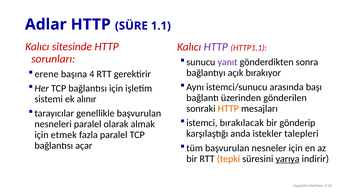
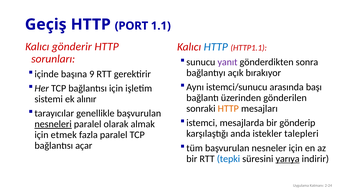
Adlar: Adlar -> Geçiş (46, 24)
SÜRE: SÜRE -> PORT (131, 26)
sitesinde: sitesinde -> gönderir (72, 47)
HTTP colour: purple -> blue (216, 47)
erene: erene -> içinde (47, 74)
4: 4 -> 9 (92, 74)
bırakılacak: bırakılacak -> mesajlarda (242, 123)
nesneleri underline: none -> present (53, 124)
tepki colour: orange -> blue (228, 159)
